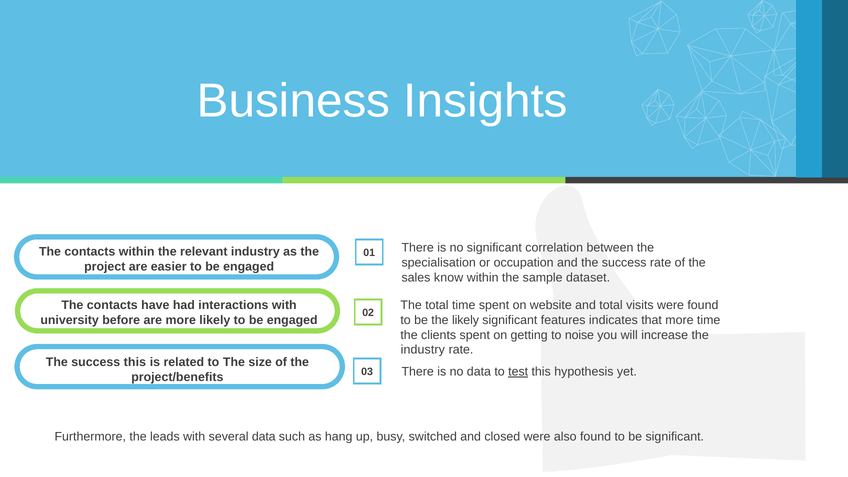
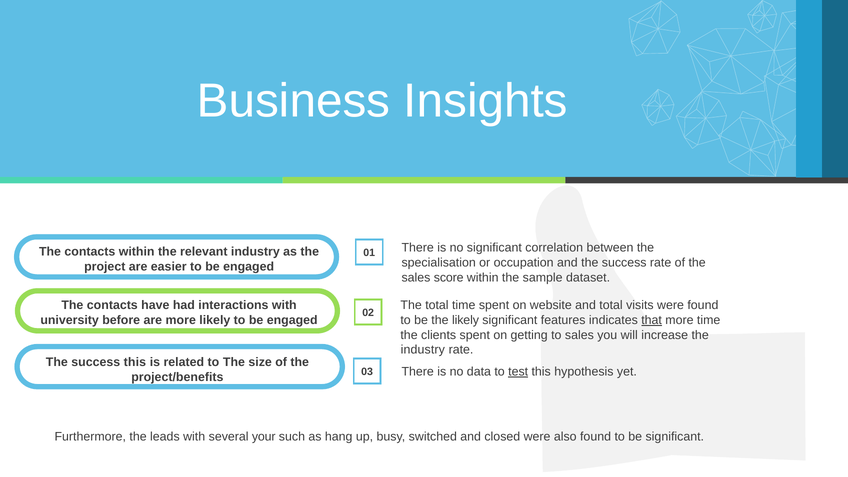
know: know -> score (449, 278)
that underline: none -> present (652, 320)
to noise: noise -> sales (579, 335)
several data: data -> your (264, 437)
